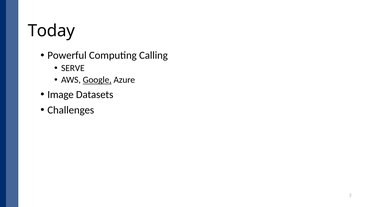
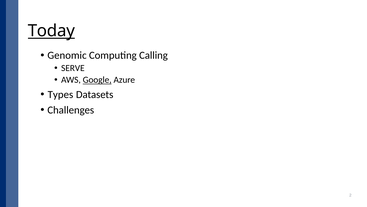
Today underline: none -> present (51, 31)
Powerful: Powerful -> Genomic (67, 55)
Image: Image -> Types (60, 94)
